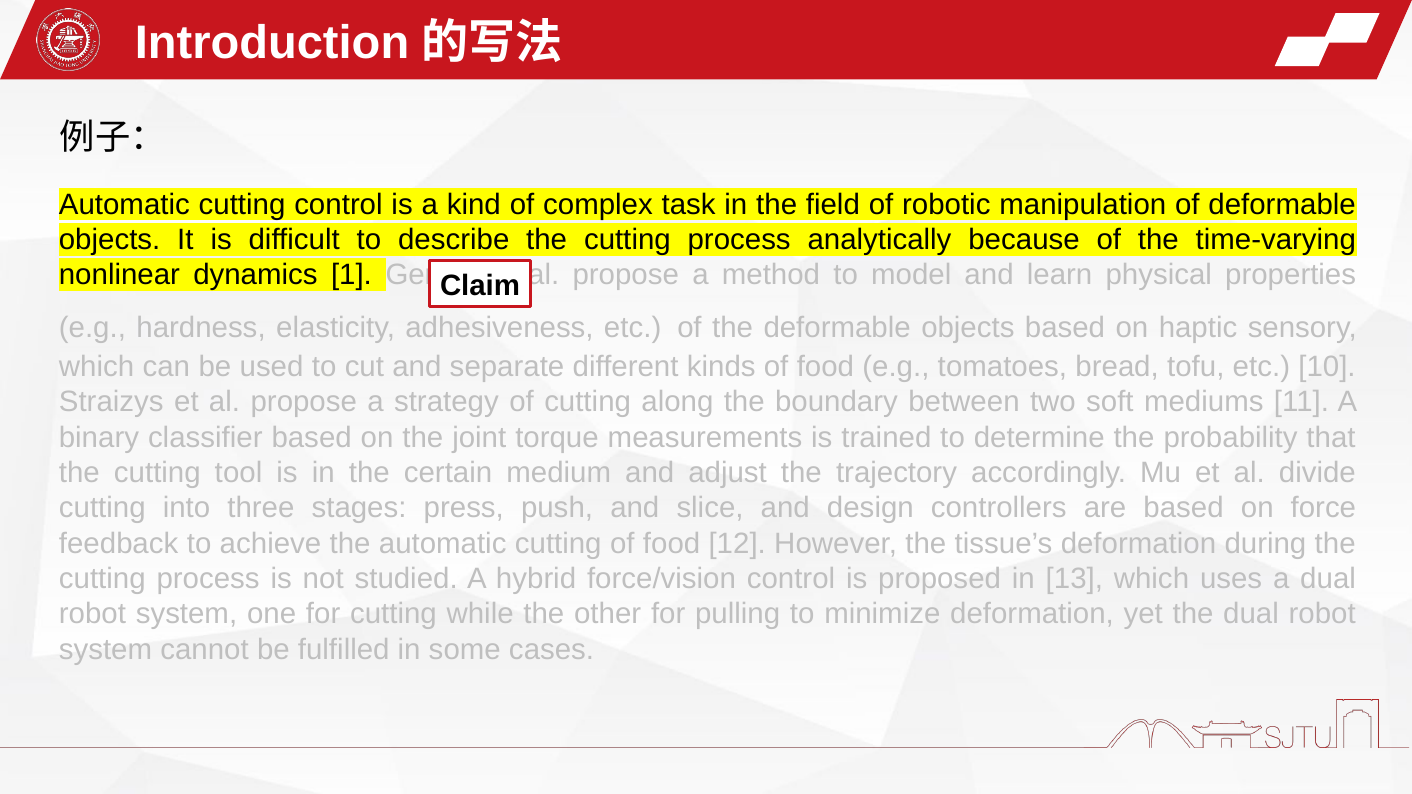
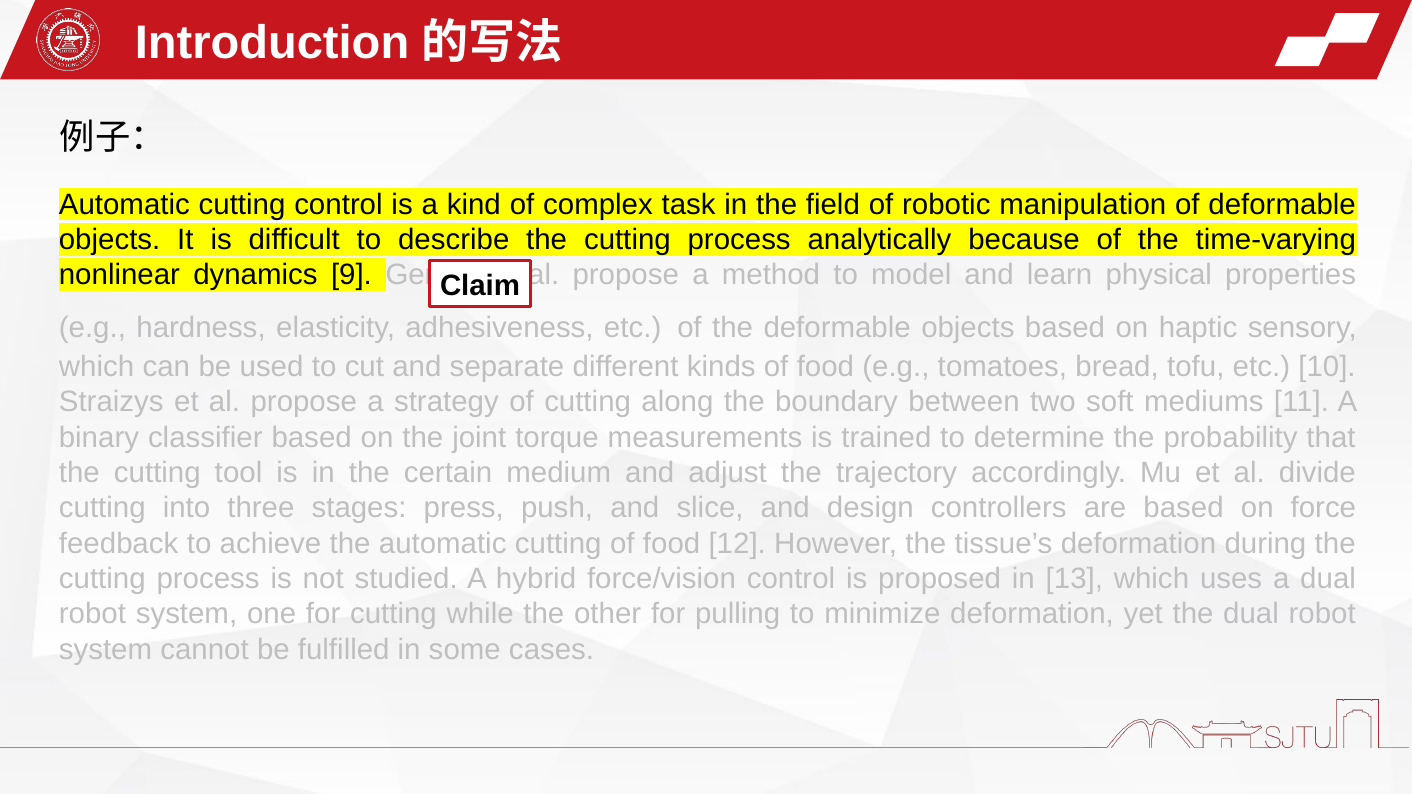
1: 1 -> 9 (351, 275)
